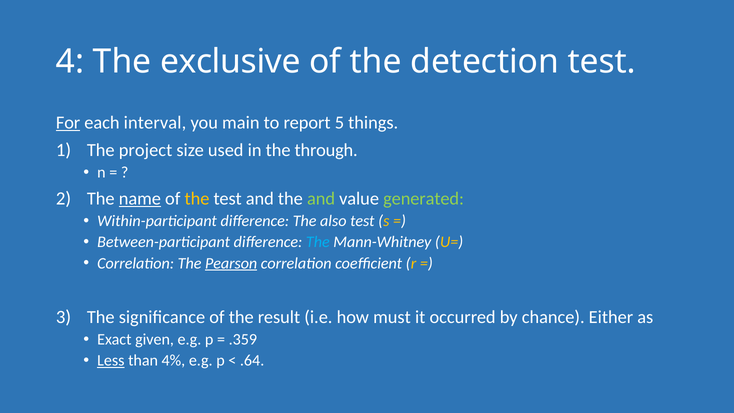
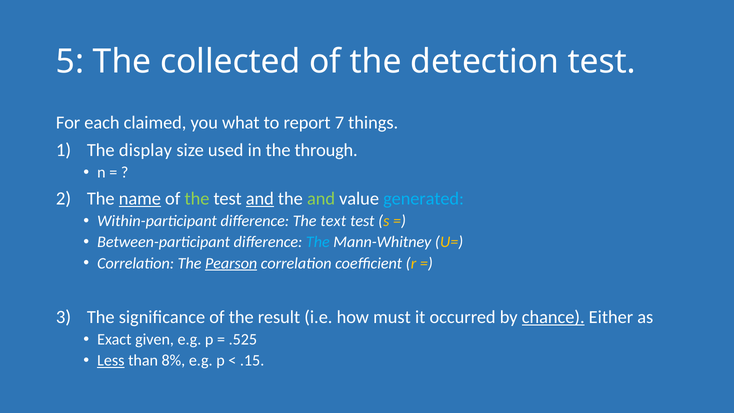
4: 4 -> 5 (70, 62)
exclusive: exclusive -> collected (230, 62)
For underline: present -> none (68, 122)
interval: interval -> claimed (155, 122)
main: main -> what (241, 122)
5: 5 -> 7 (339, 122)
project: project -> display (145, 150)
the colour: yellow -> light green (197, 199)
and underline: none -> present (260, 199)
generated colour: light green -> light blue (424, 199)
also: also -> text (333, 221)
chance underline: none -> present (553, 317)
.359: .359 -> .525 (243, 339)
4%: 4% -> 8% (173, 360)
.64: .64 -> .15 (252, 360)
